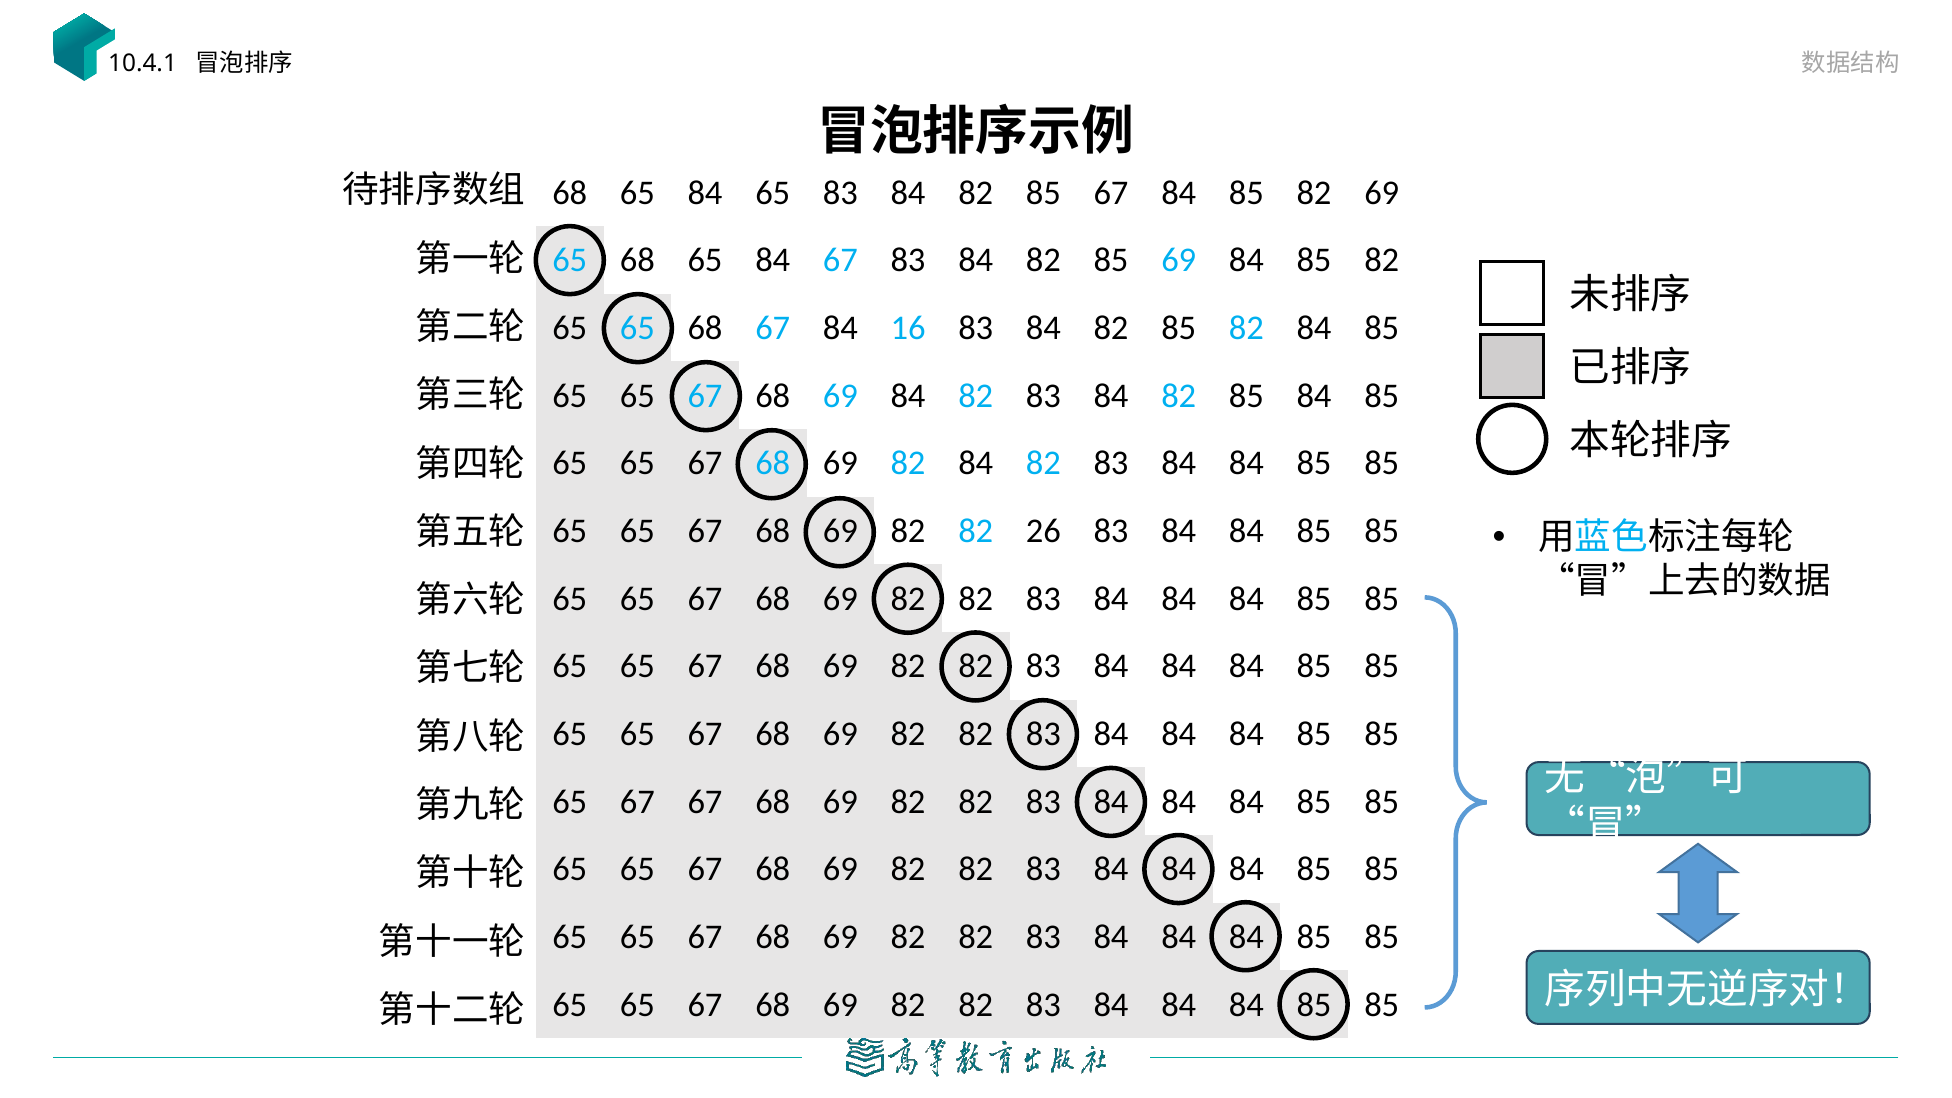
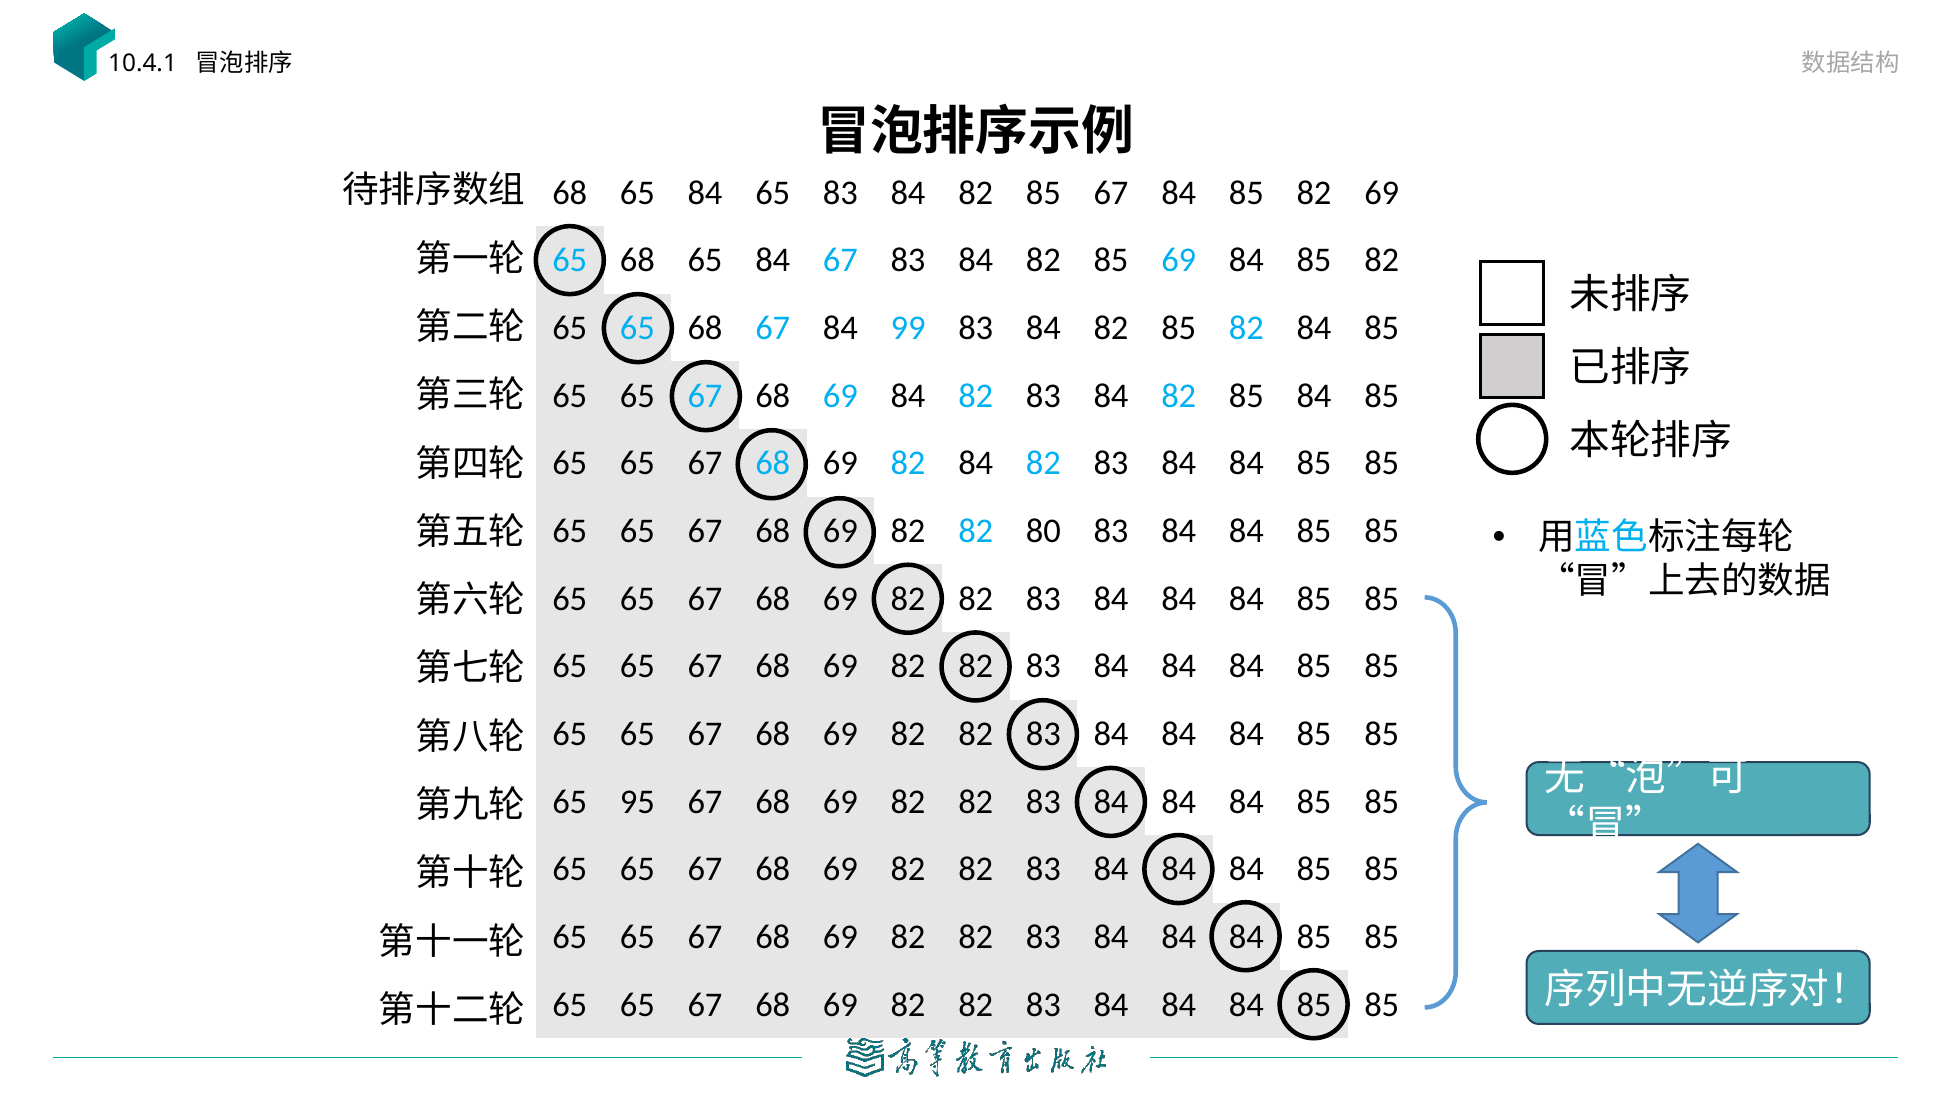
16: 16 -> 99 (908, 328)
26: 26 -> 80 (1043, 531)
67: 67 -> 95 (637, 802)
